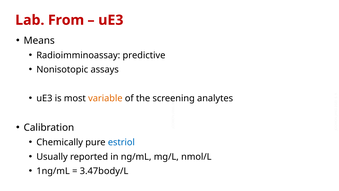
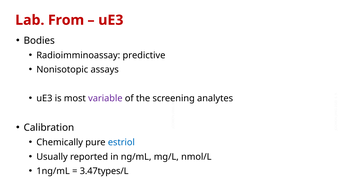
Means: Means -> Bodies (39, 40)
variable colour: orange -> purple (105, 98)
3.47body/L: 3.47body/L -> 3.47types/L (104, 171)
